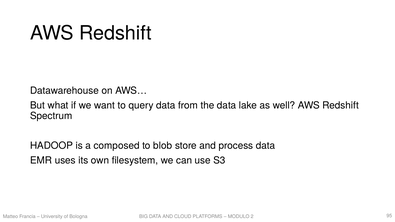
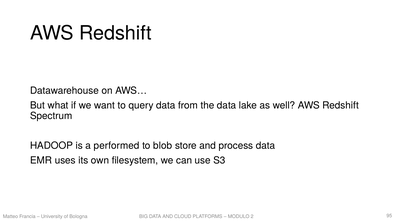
composed: composed -> performed (117, 146)
